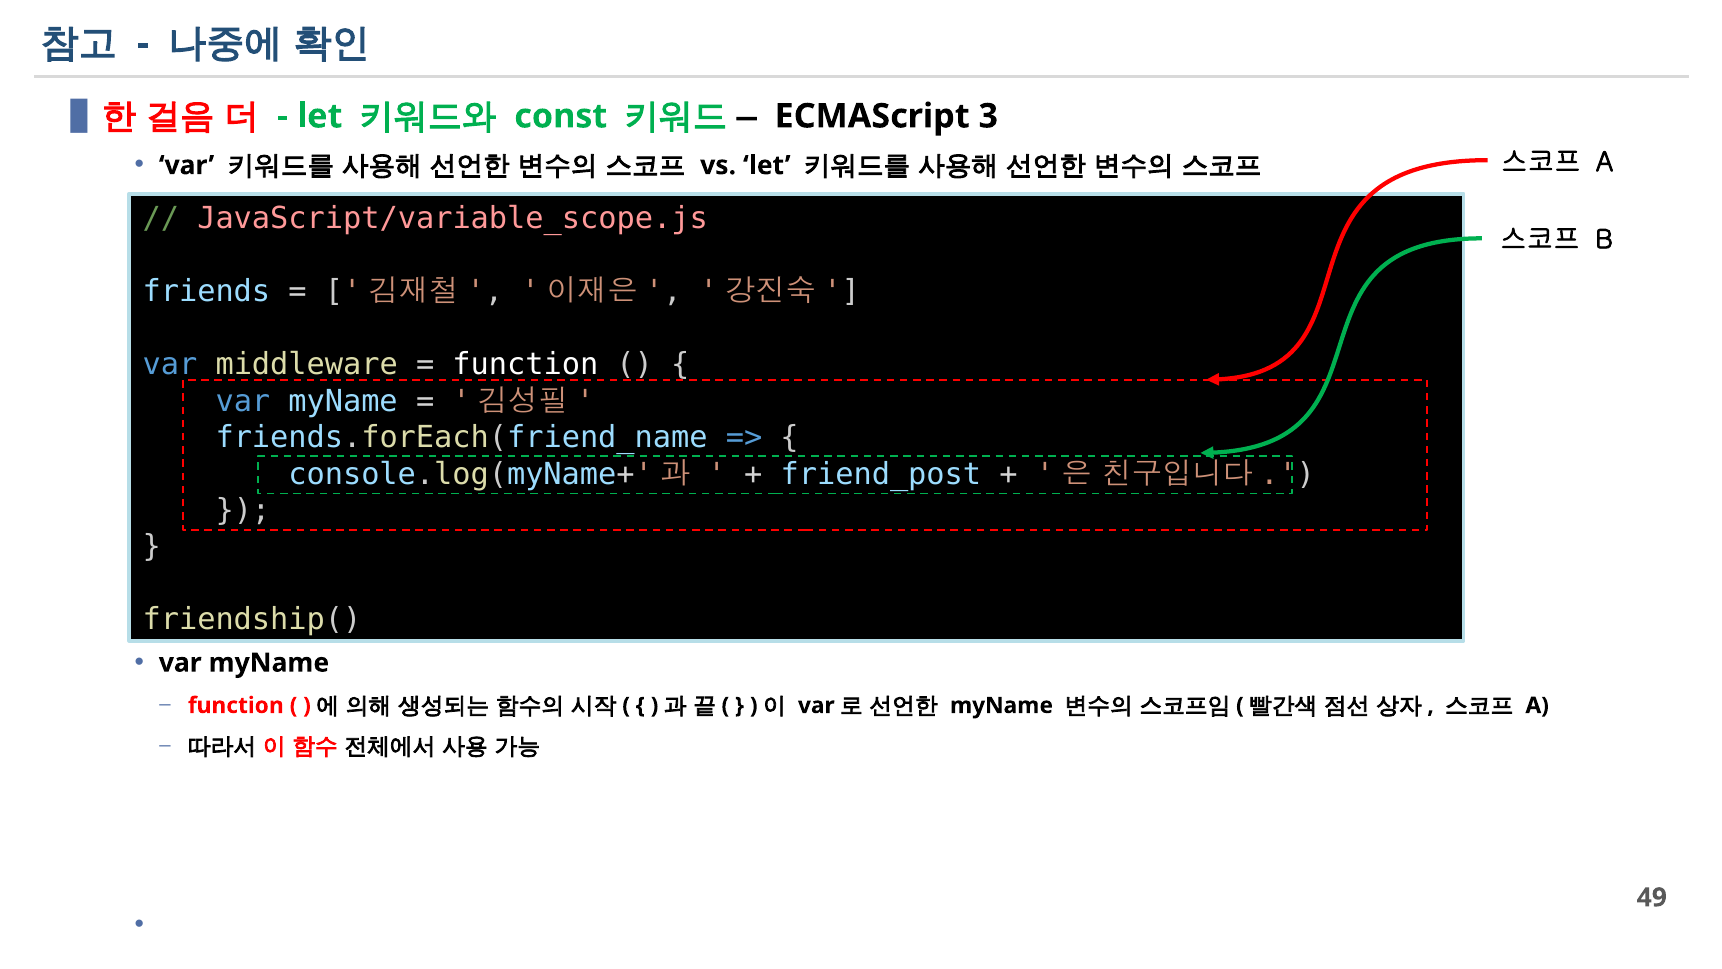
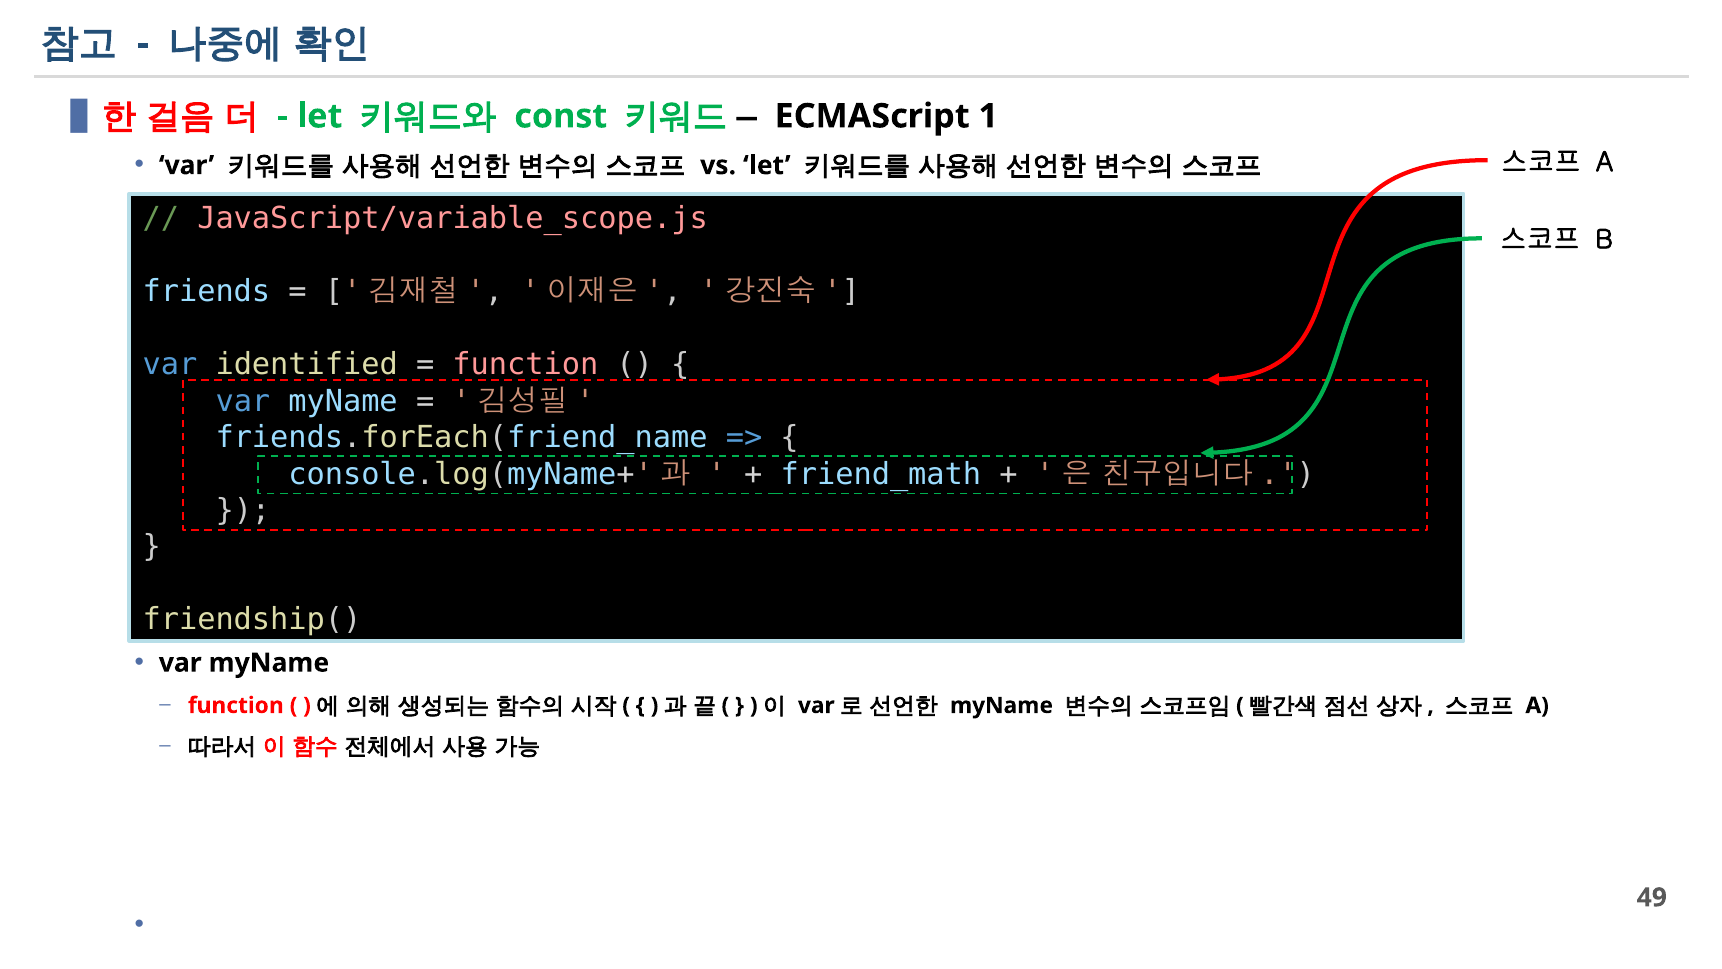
3: 3 -> 1 (988, 116)
middleware: middleware -> identified (307, 364)
function colour: white -> pink (525, 364)
friend_post: friend_post -> friend_math (881, 474)
